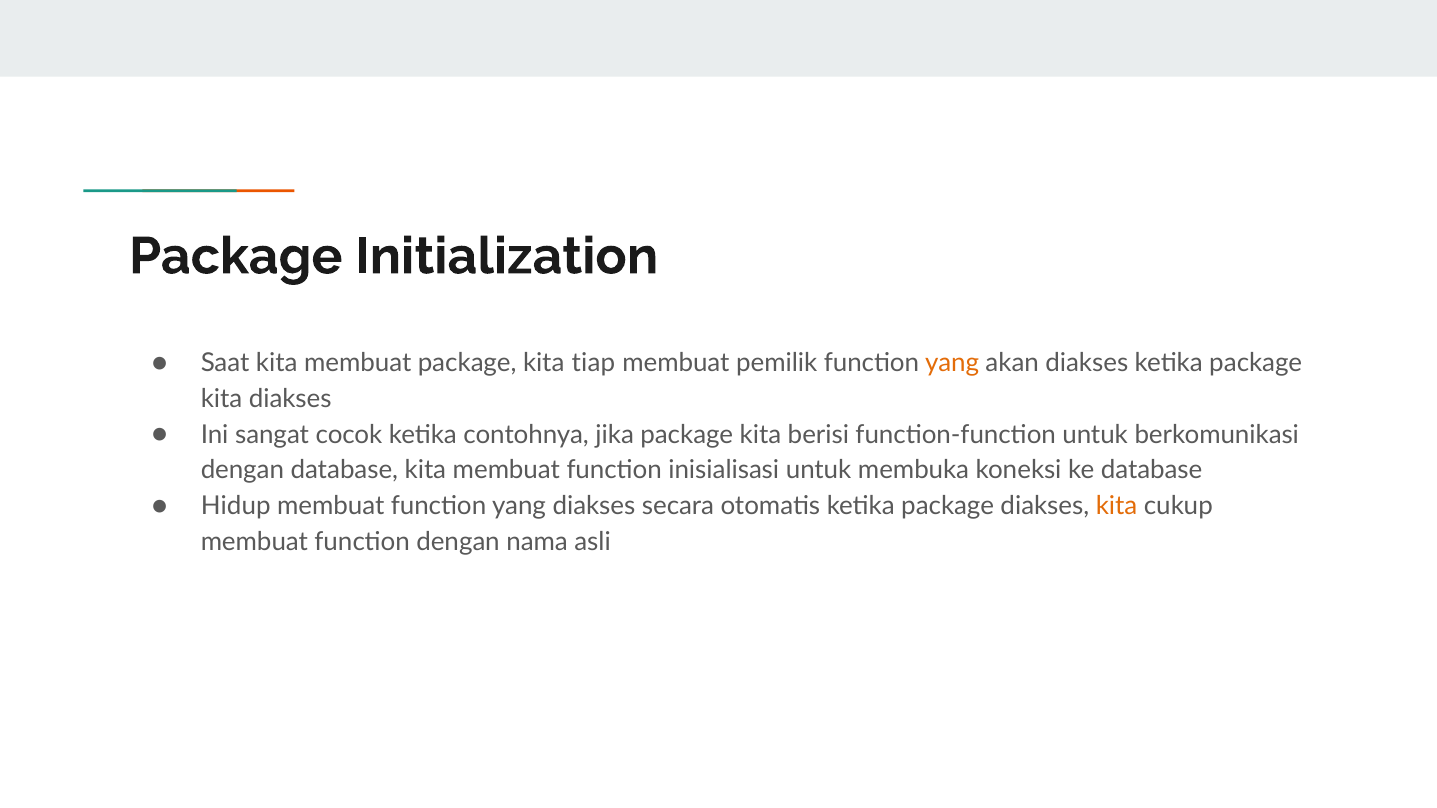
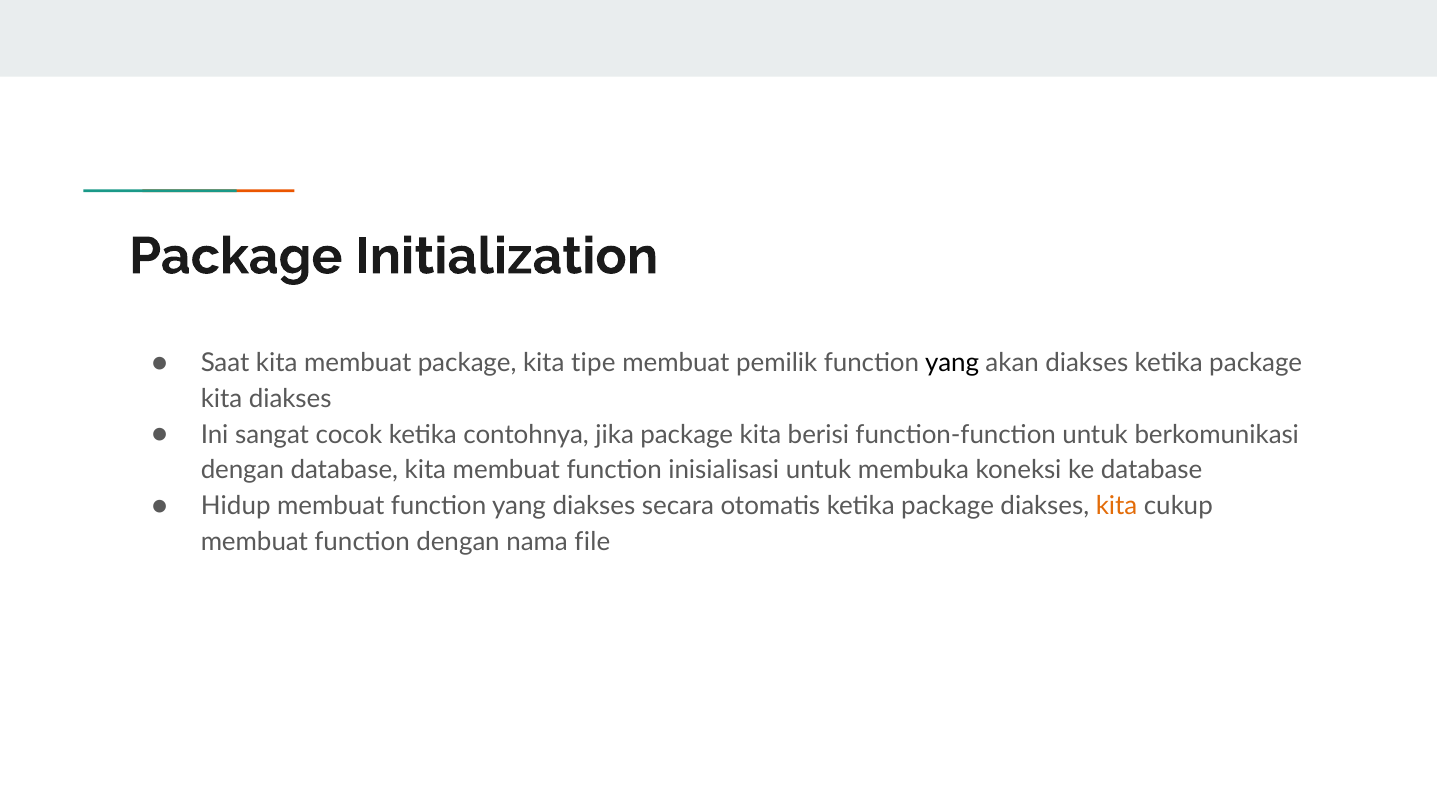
tiap: tiap -> tipe (593, 363)
yang colour: orange -> black (952, 363)
asli: asli -> file (592, 542)
